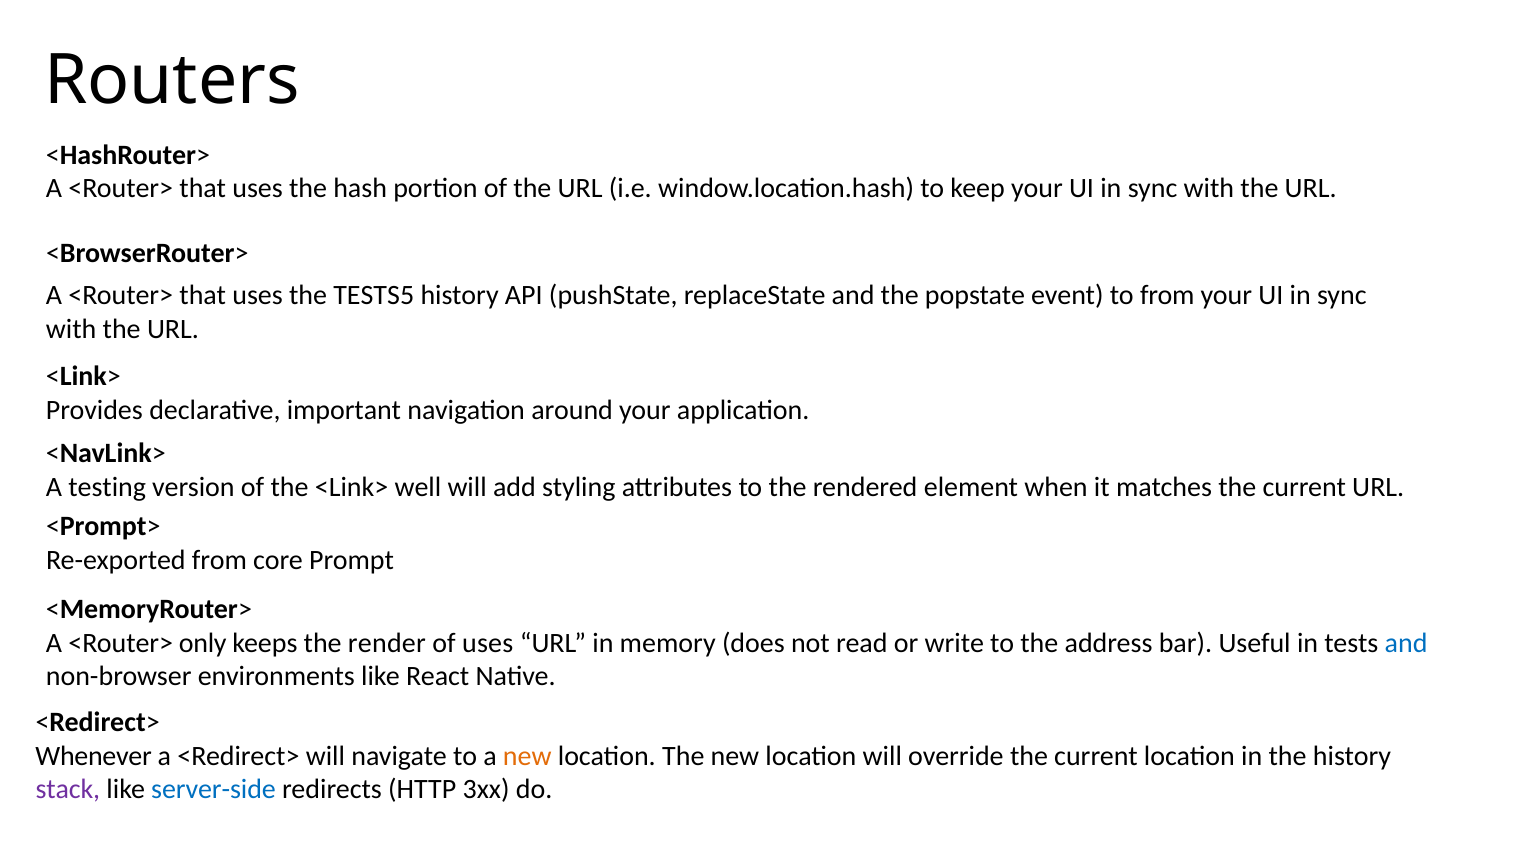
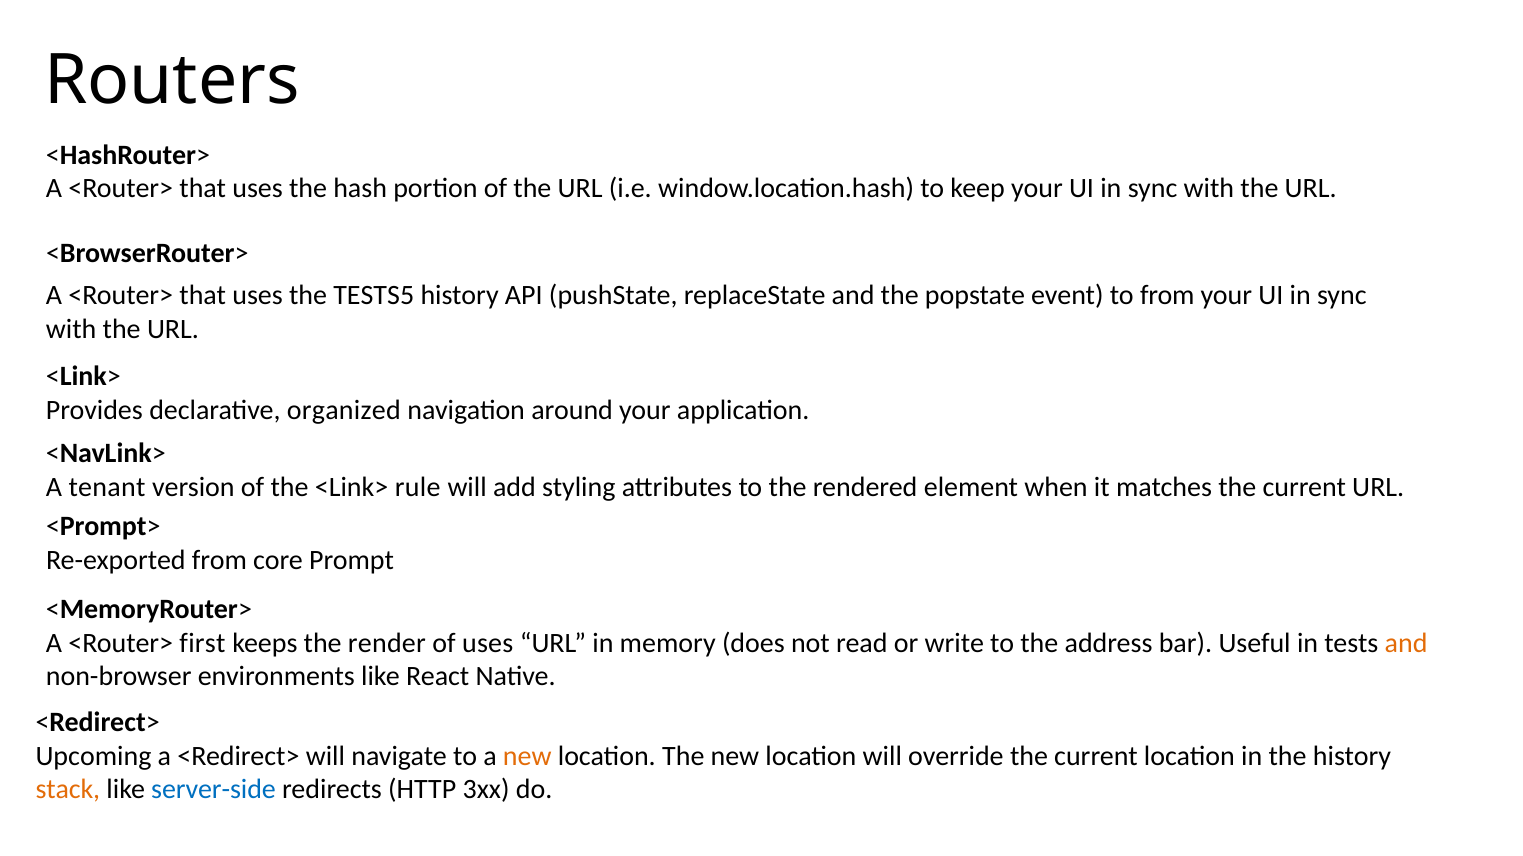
important: important -> organized (344, 411)
testing: testing -> tenant (107, 487)
well: well -> rule (418, 487)
only: only -> first (203, 643)
and colour: blue -> orange (1406, 643)
Whenever: Whenever -> Upcoming (93, 757)
stack colour: purple -> orange (68, 790)
